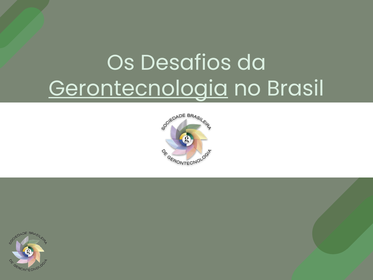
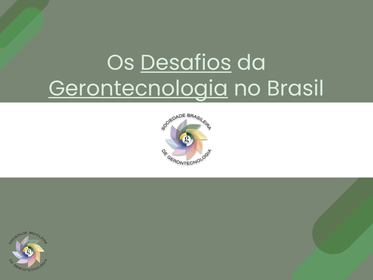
Desafios underline: none -> present (186, 63)
